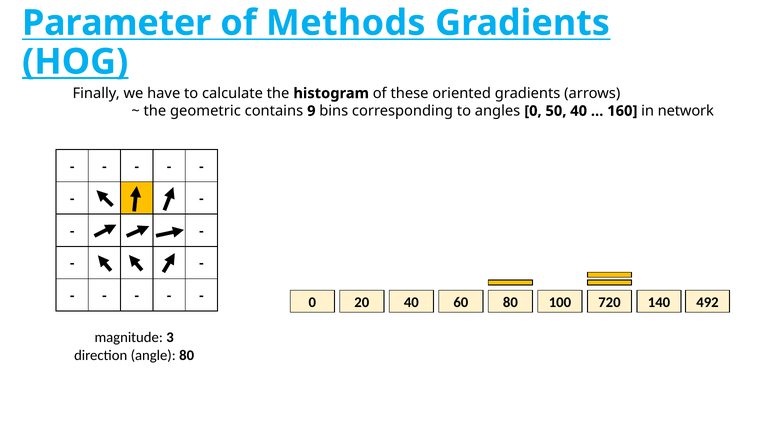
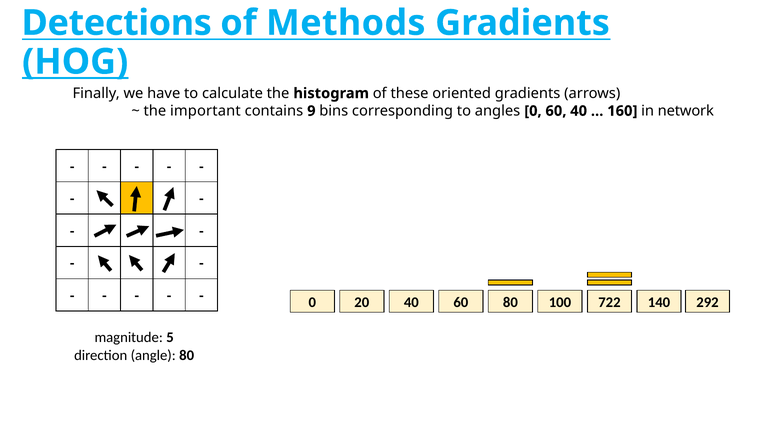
Parameter: Parameter -> Detections (117, 23)
geometric: geometric -> important (205, 111)
0 50: 50 -> 60 (556, 111)
720: 720 -> 722 (609, 302)
492: 492 -> 292 (707, 302)
3: 3 -> 5 (170, 338)
